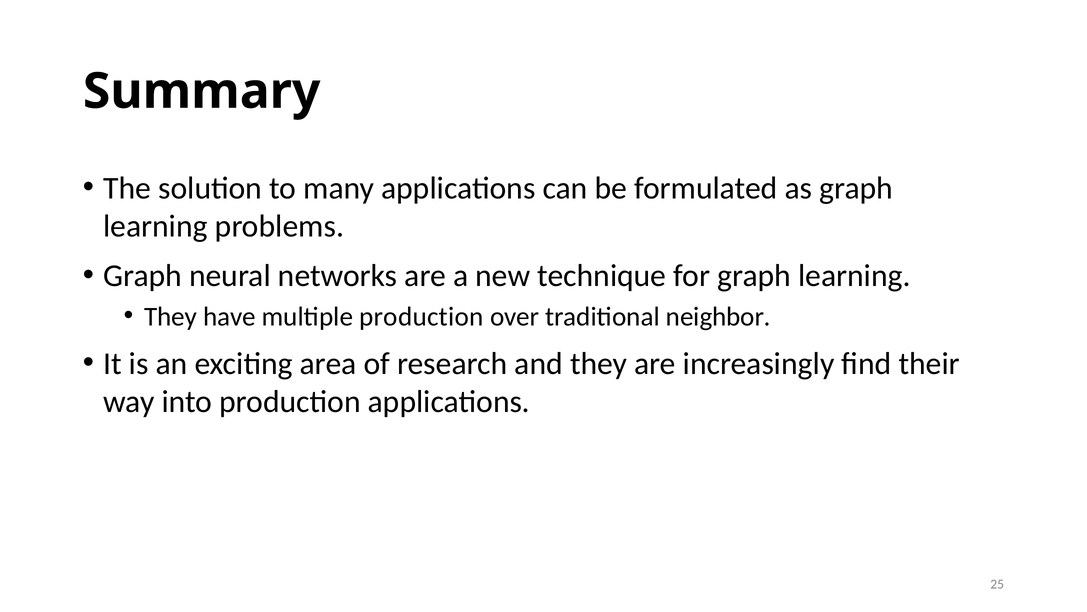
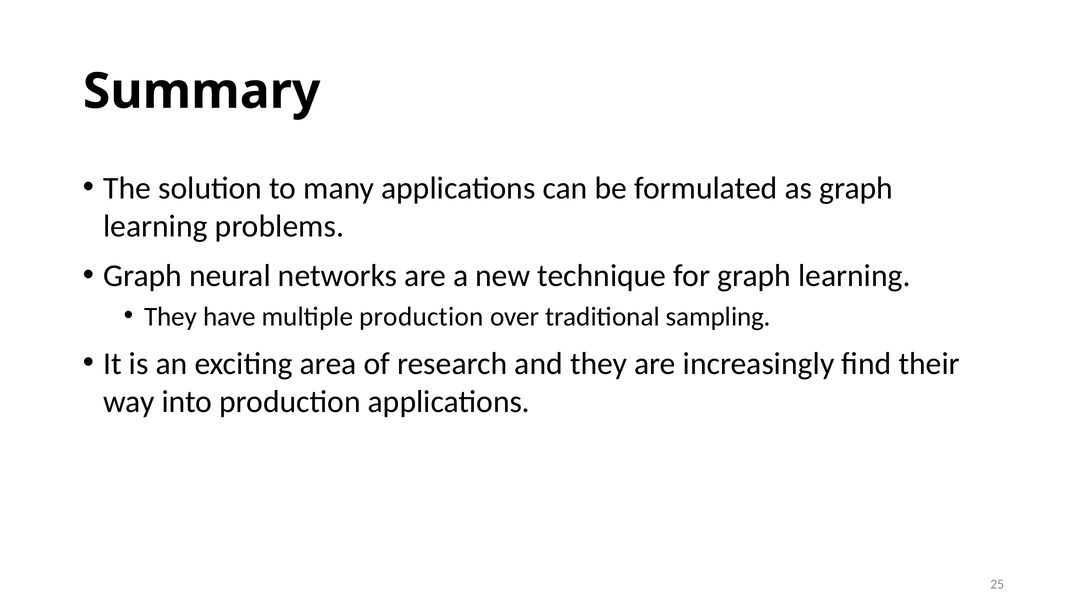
neighbor: neighbor -> sampling (718, 316)
